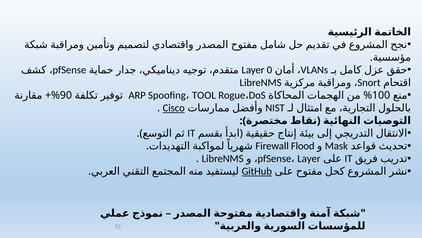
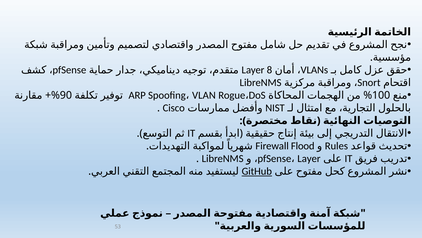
0: 0 -> 8 (269, 70)
TOOL: TOOL -> VLAN (204, 95)
Cisco underline: present -> none (174, 108)
Mask: Mask -> Rules (336, 146)
